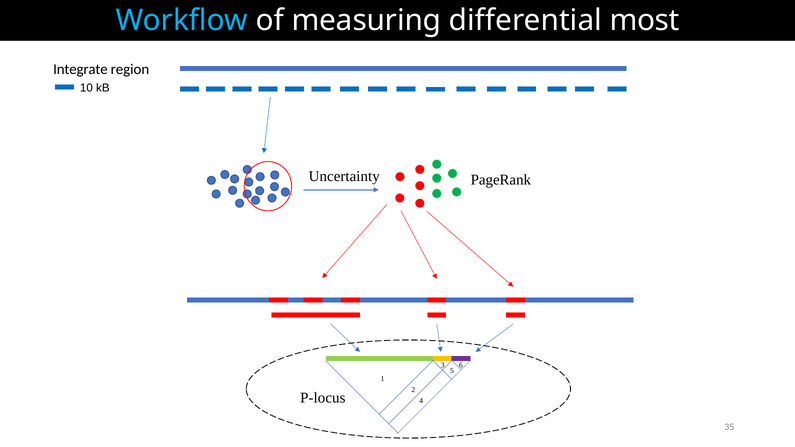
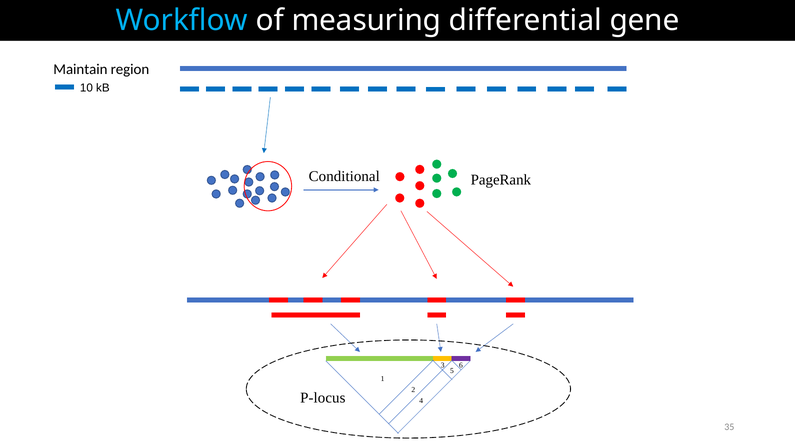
most: most -> gene (645, 20)
Integrate: Integrate -> Maintain (80, 69)
Uncertainty: Uncertainty -> Conditional (344, 177)
